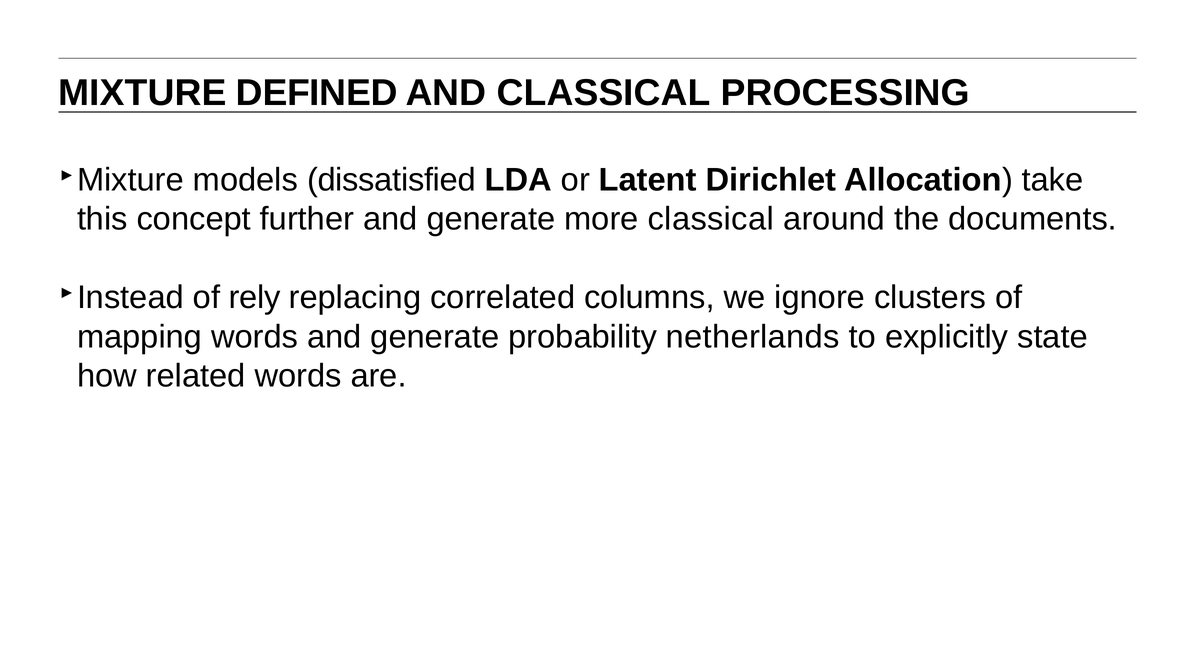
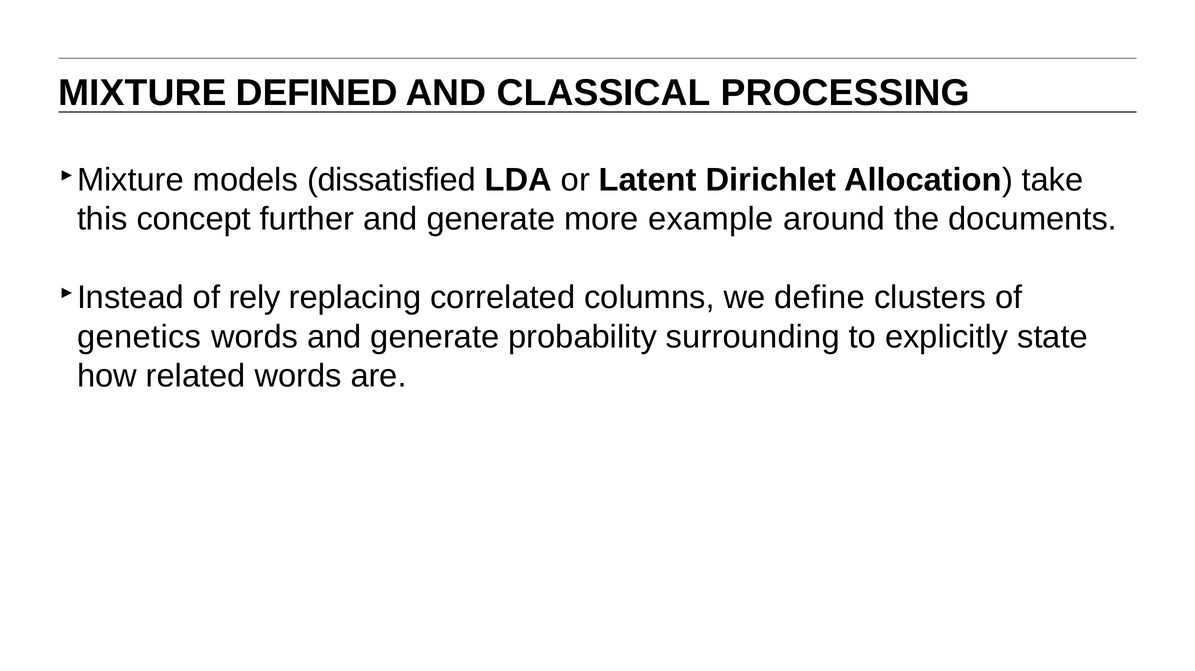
more classical: classical -> example (711, 219)
ignore: ignore -> define (820, 298)
mapping: mapping -> genetics (139, 337)
netherlands: netherlands -> surrounding (753, 337)
